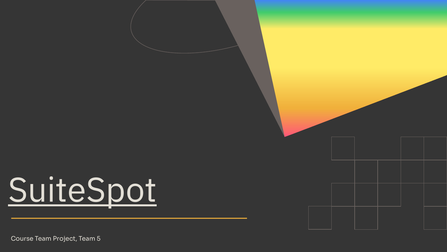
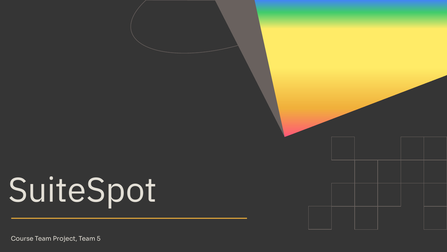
SuiteSpot underline: present -> none (82, 190)
